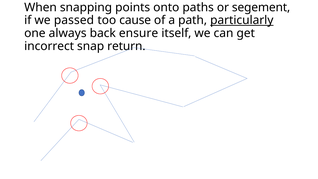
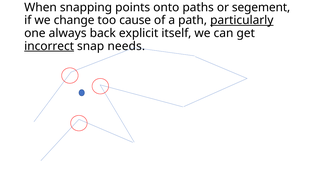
passed: passed -> change (74, 20)
ensure: ensure -> explicit (139, 33)
incorrect underline: none -> present (49, 46)
return: return -> needs (126, 46)
